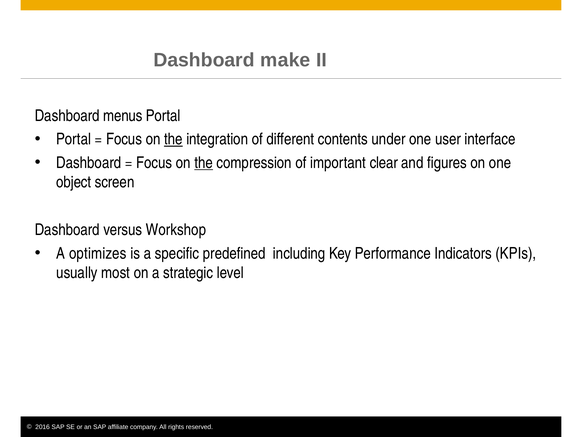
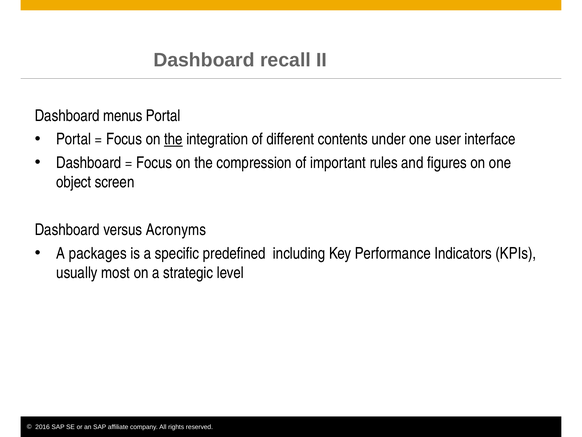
make: make -> recall (285, 60)
the underline: present -> none (204, 163)
clear: clear -> rules (384, 163)
Workshop: Workshop -> Acronyms (176, 230)
optimizes: optimizes -> packages (98, 253)
